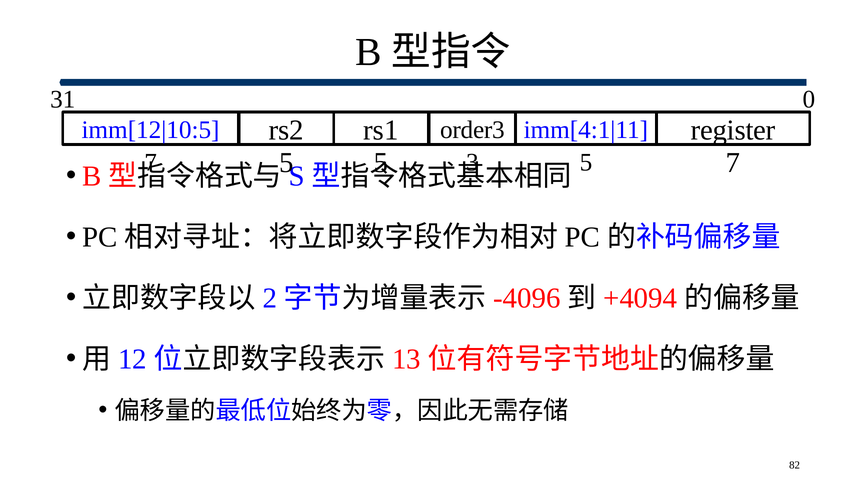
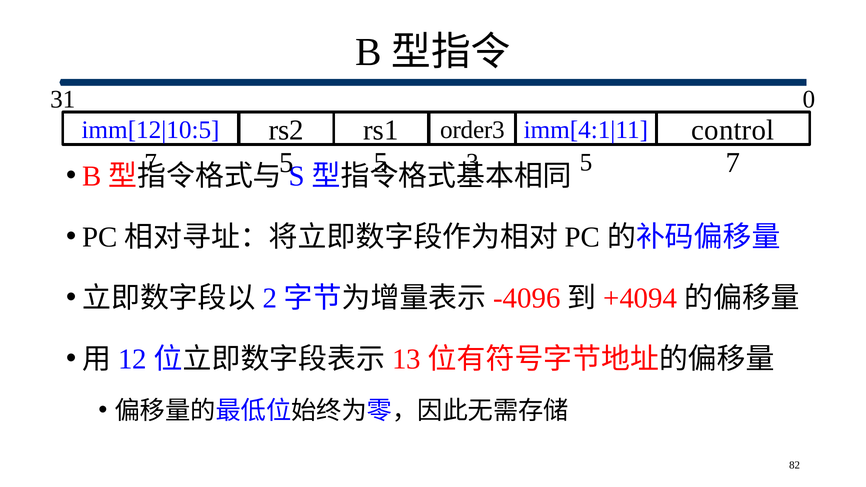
register: register -> control (733, 130)
